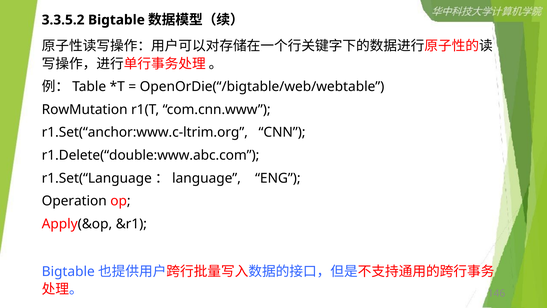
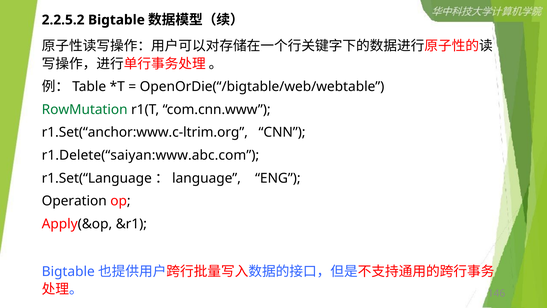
3.3.5.2: 3.3.5.2 -> 2.2.5.2 (63, 20)
RowMutation colour: black -> green (85, 109)
r1.Delete(“double:www.abc.com: r1.Delete(“double:www.abc.com -> r1.Delete(“saiyan:www.abc.com (150, 155)
